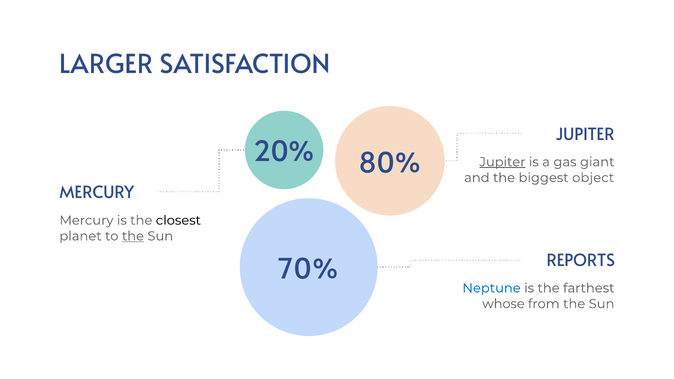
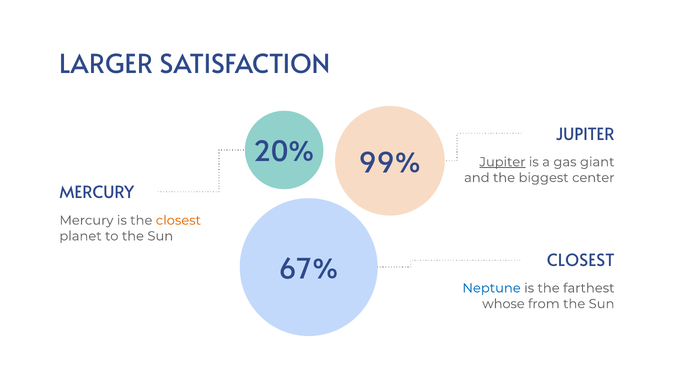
80%: 80% -> 99% (390, 164)
object: object -> center (593, 178)
closest colour: black -> orange (178, 220)
the underline: present -> none (133, 236)
REPORTS: REPORTS -> CLOSEST (581, 261)
70%: 70% -> 67% (309, 269)
